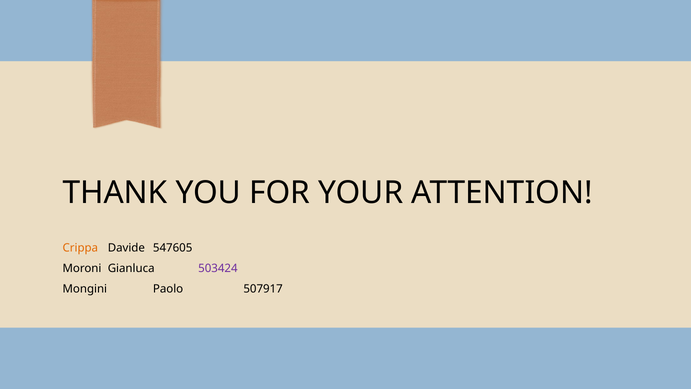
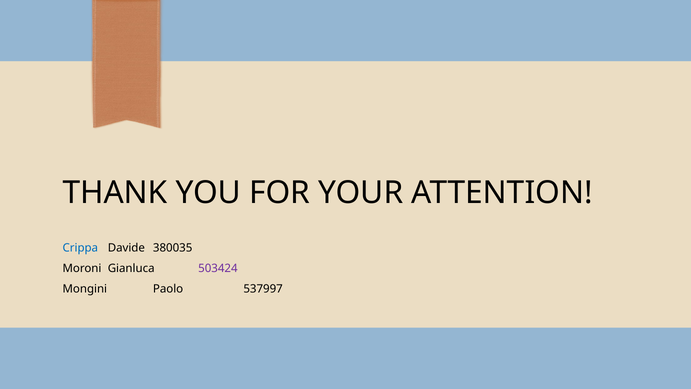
Crippa colour: orange -> blue (80, 248)
547605: 547605 -> 380035 (173, 248)
507917: 507917 -> 537997 (263, 289)
